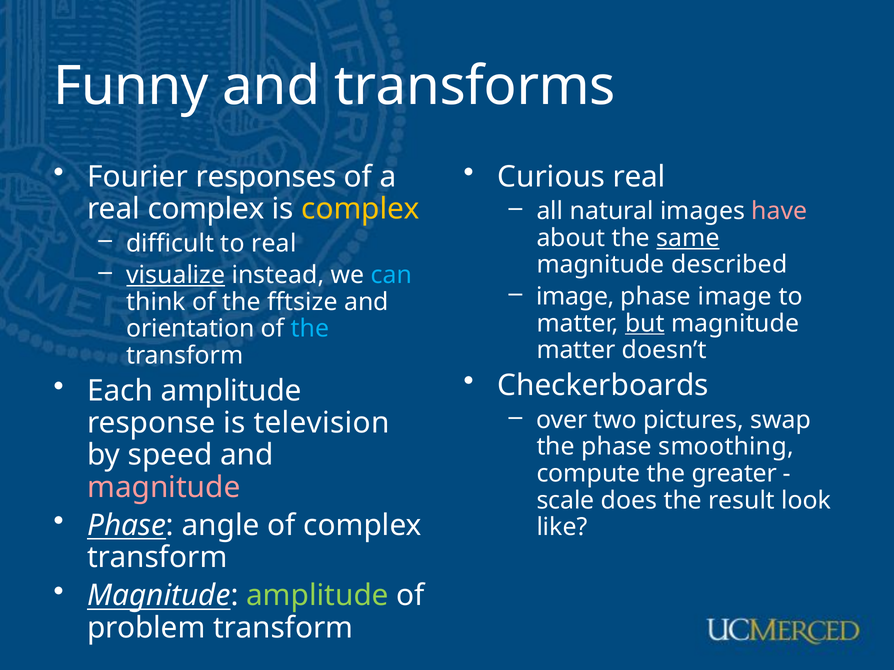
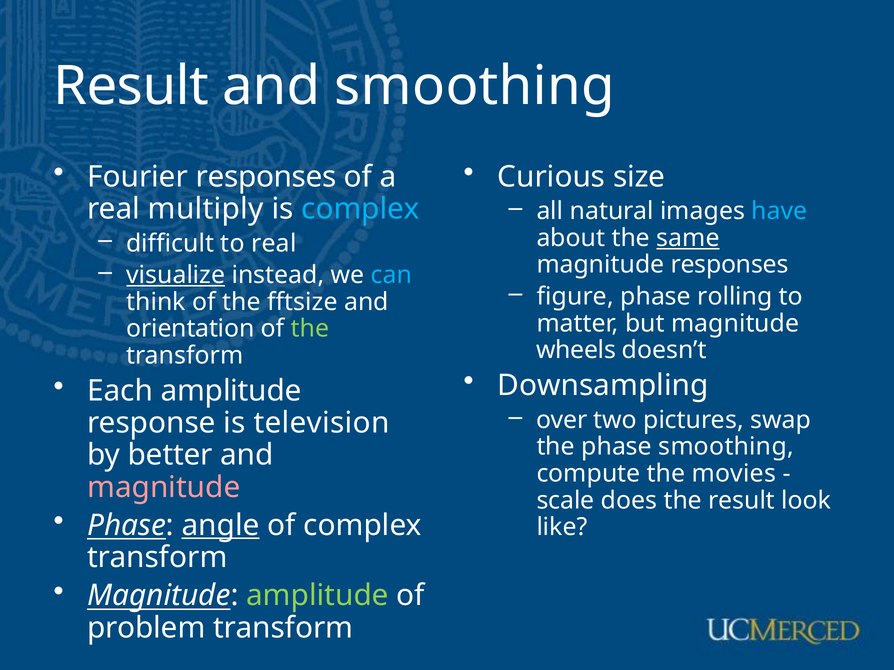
Funny: Funny -> Result (131, 87)
and transforms: transforms -> smoothing (475, 87)
Curious real: real -> size (639, 177)
have colour: pink -> light blue (779, 211)
real complex: complex -> multiply (206, 209)
complex colour: yellow -> light blue (361, 209)
magnitude described: described -> responses (730, 265)
image: image -> figure (575, 297)
phase image: image -> rolling (735, 297)
but underline: present -> none (645, 324)
the colour: light blue -> light green (310, 329)
matter: matter -> wheels (576, 350)
Checkerboards: Checkerboards -> Downsampling (603, 386)
speed: speed -> better (170, 456)
greater: greater -> movies (734, 474)
angle underline: none -> present (221, 526)
